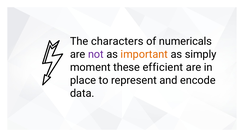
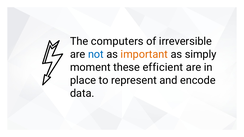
characters: characters -> computers (117, 41)
numericals: numericals -> irreversible (185, 41)
not colour: purple -> blue (96, 54)
